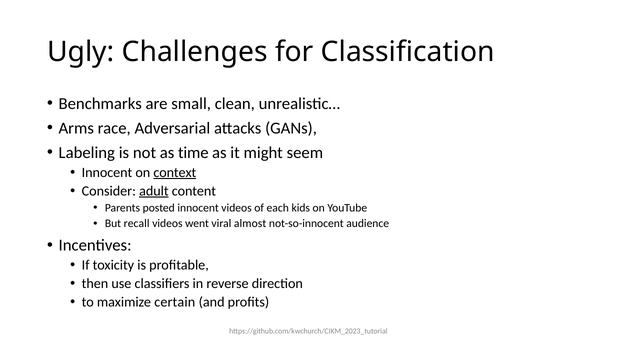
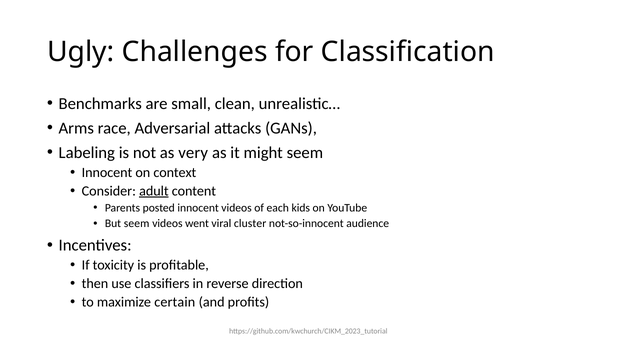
time: time -> very (193, 153)
context underline: present -> none (175, 172)
But recall: recall -> seem (137, 224)
almost: almost -> cluster (250, 224)
